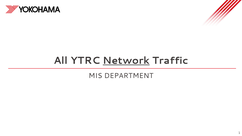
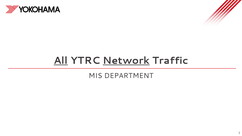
All underline: none -> present (61, 61)
